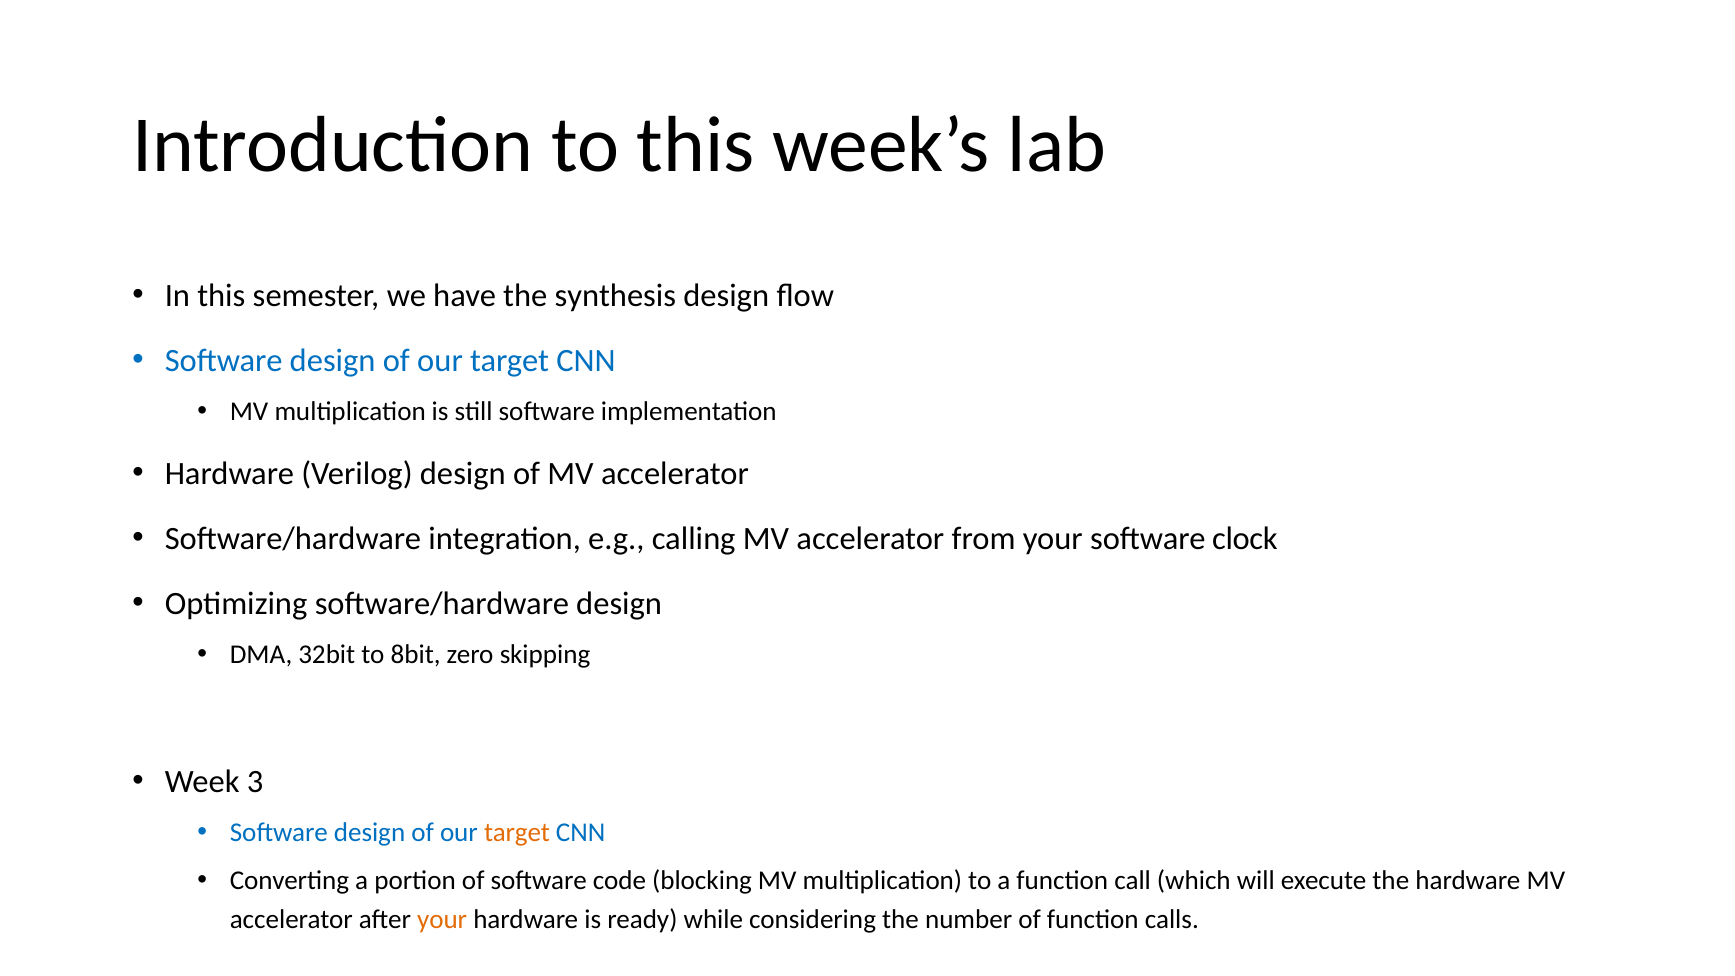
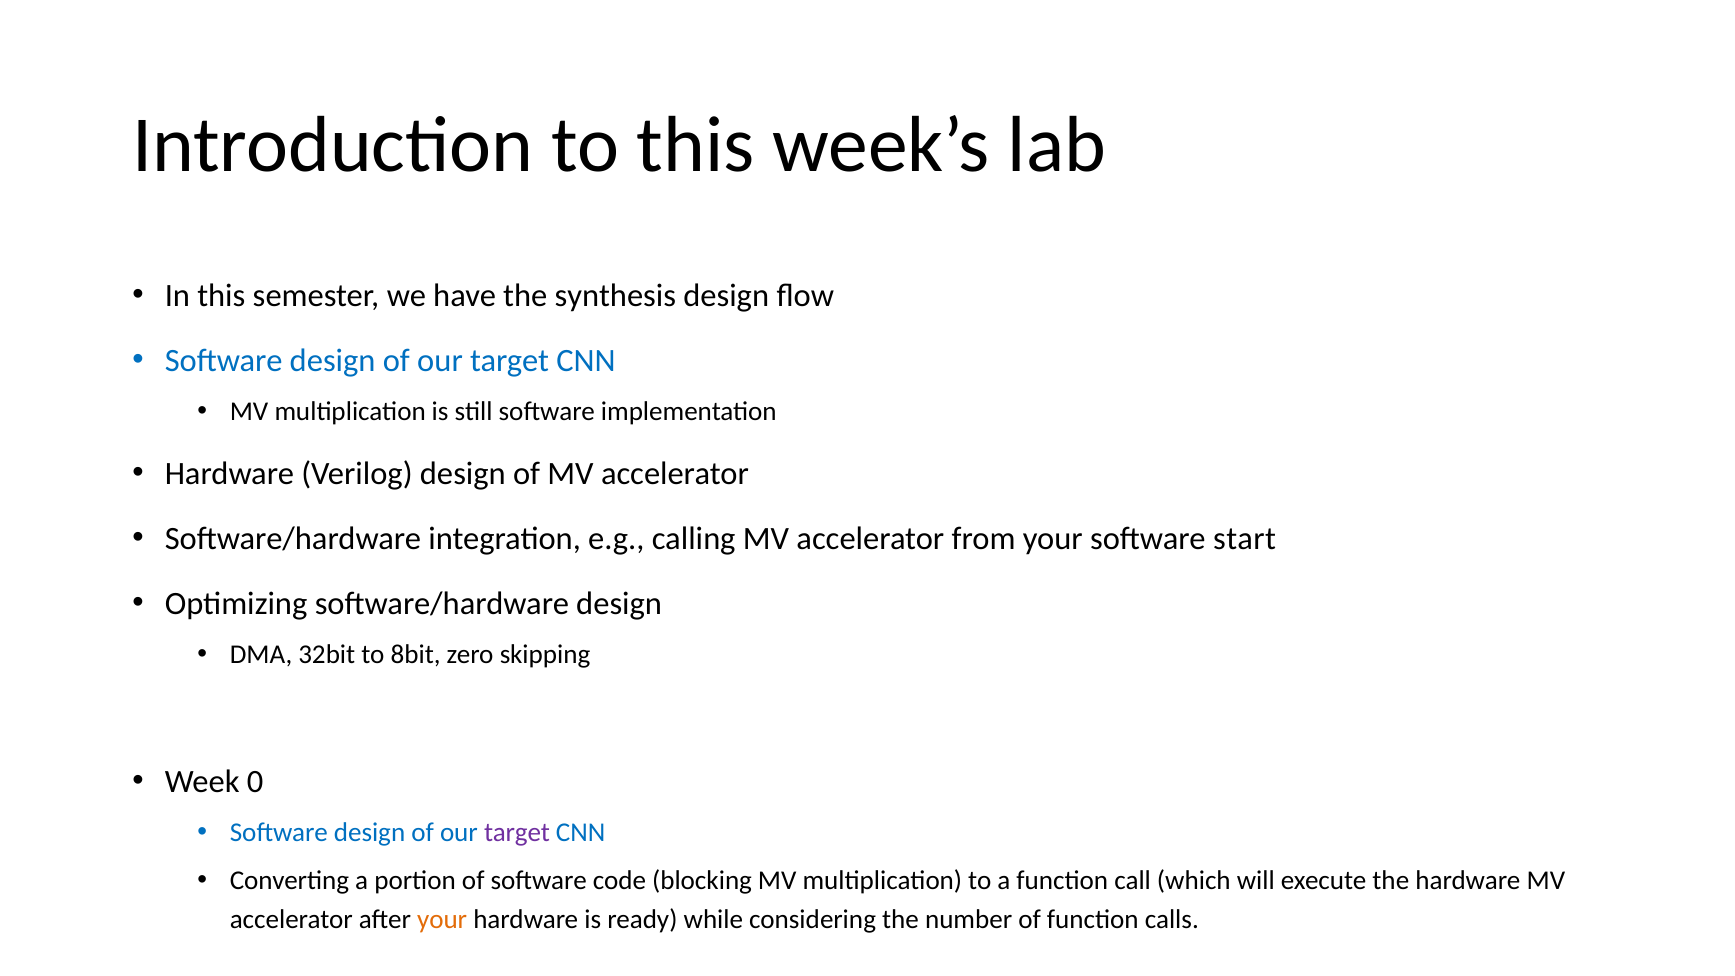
clock: clock -> start (1245, 539)
3: 3 -> 0 (255, 781)
target colour: orange -> purple (517, 832)
